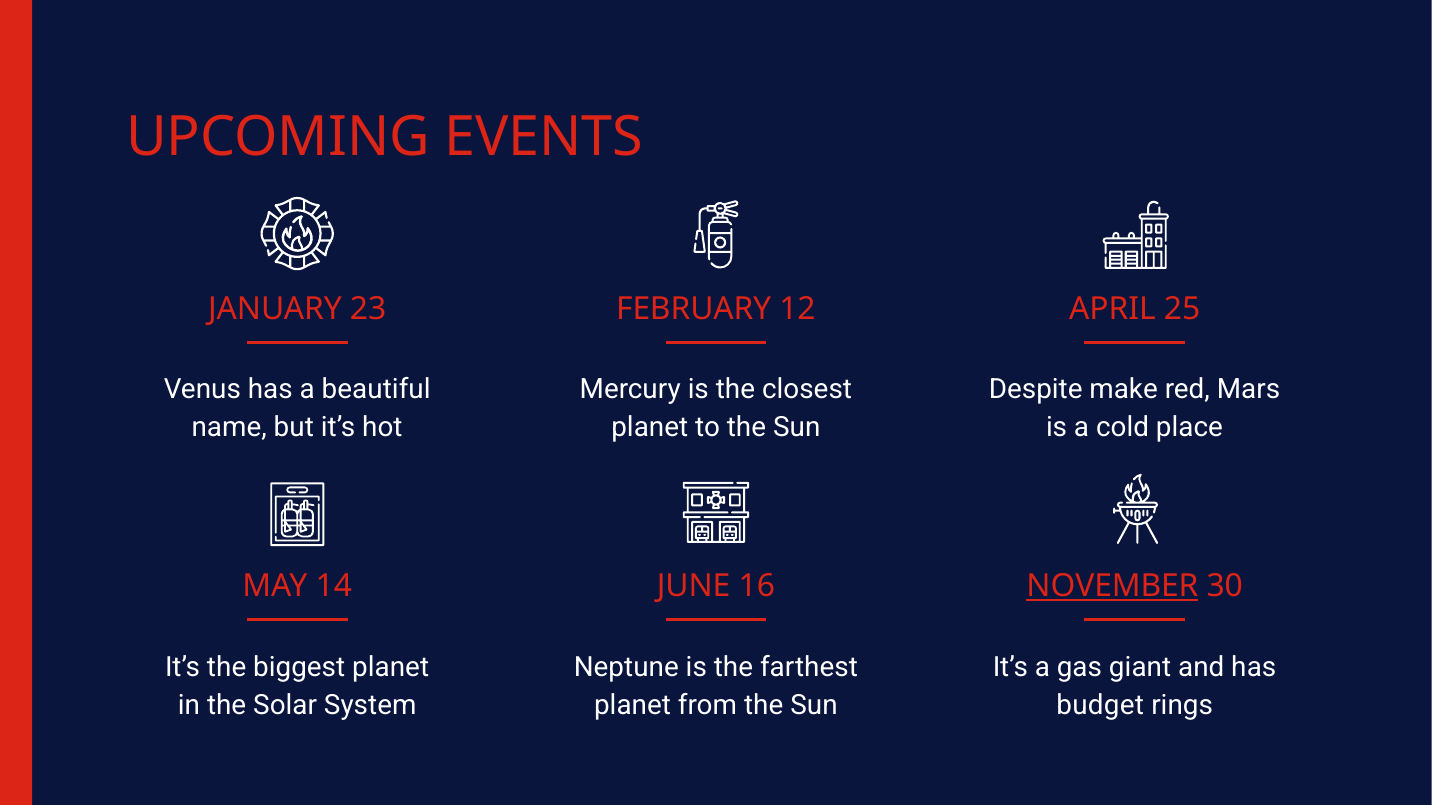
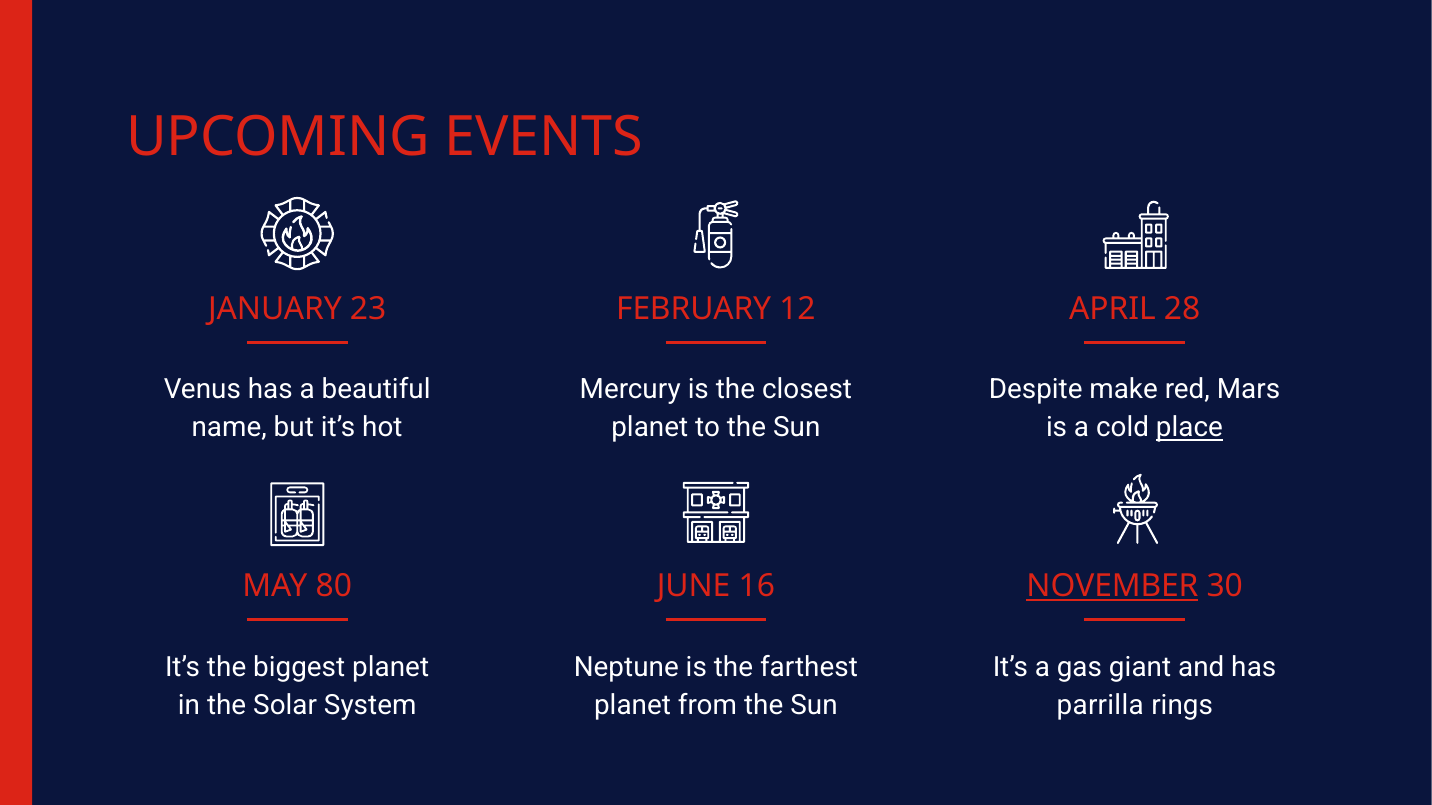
25: 25 -> 28 (1182, 309)
place underline: none -> present (1189, 428)
14: 14 -> 80 (334, 587)
budget: budget -> parrilla (1100, 706)
